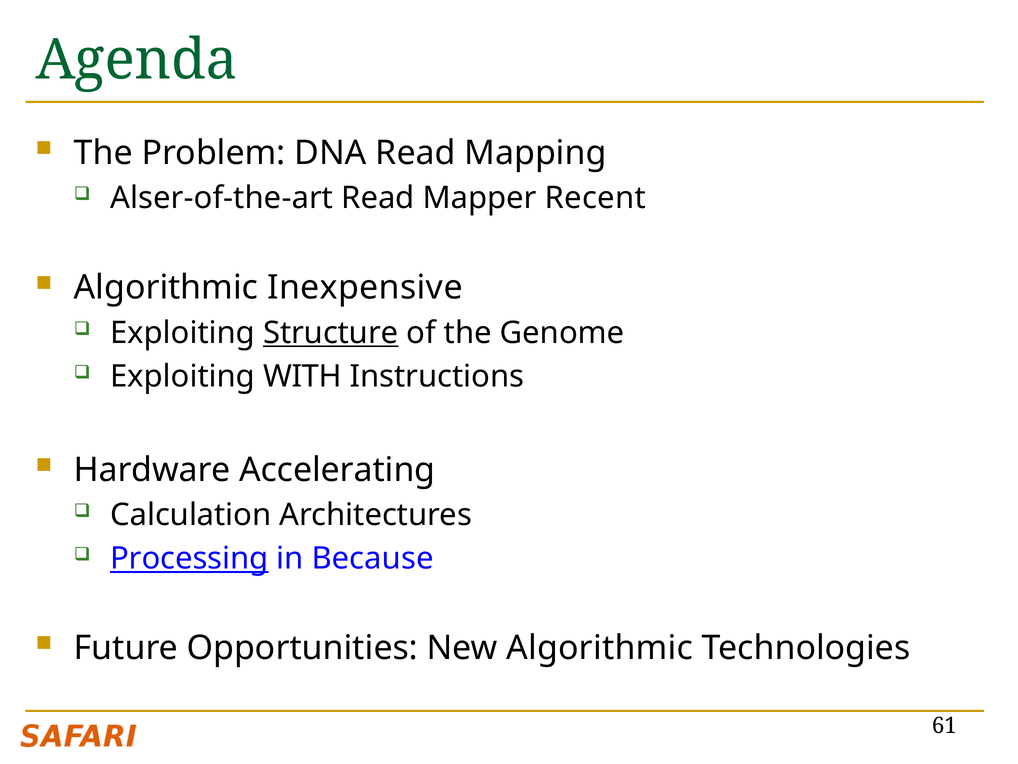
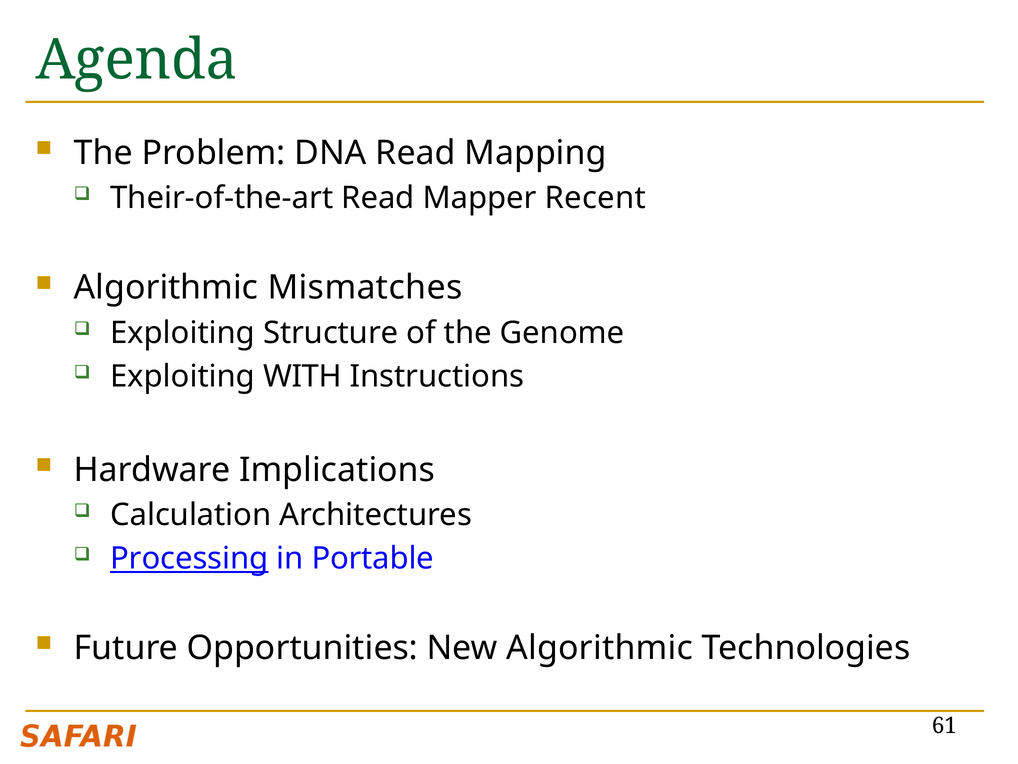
Alser-of-the-art: Alser-of-the-art -> Their-of-the-art (222, 198)
Inexpensive: Inexpensive -> Mismatches (365, 288)
Structure underline: present -> none (331, 333)
Accelerating: Accelerating -> Implications (337, 470)
Because: Because -> Portable (373, 558)
